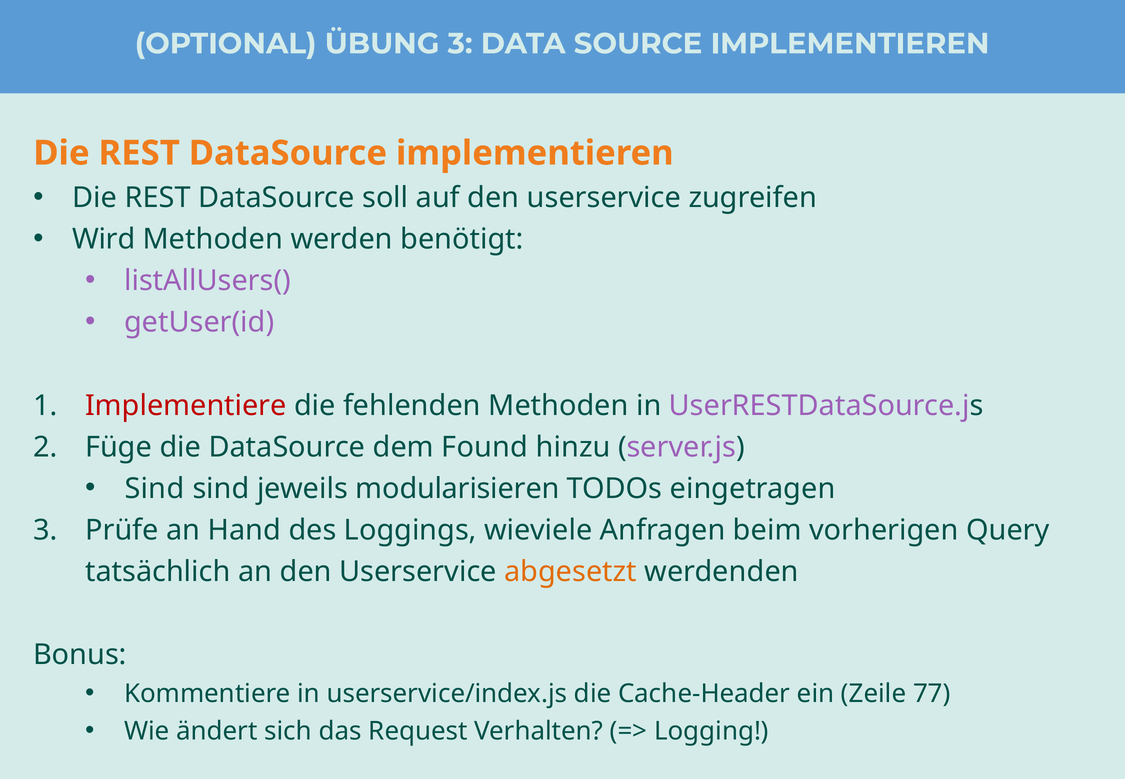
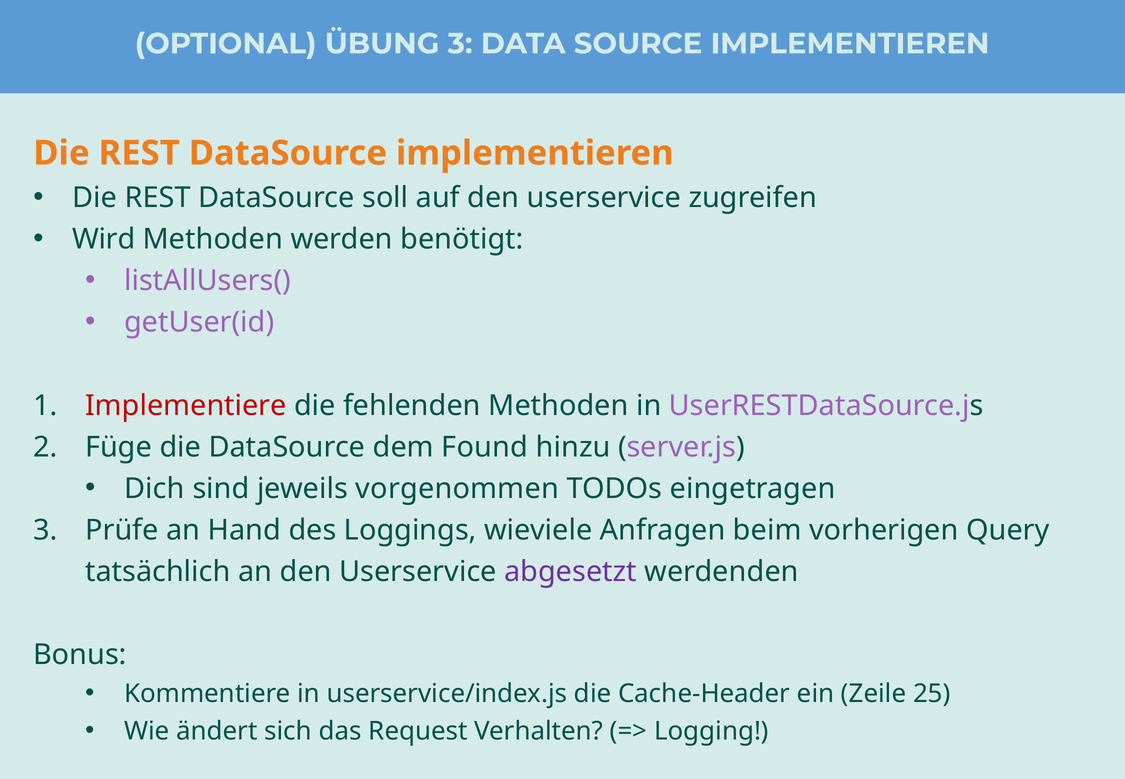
Sind: Sind -> Dich (154, 488)
modularisieren: modularisieren -> vorgenommen (457, 488)
abgesetzt colour: orange -> purple (571, 572)
77: 77 -> 25 (932, 694)
